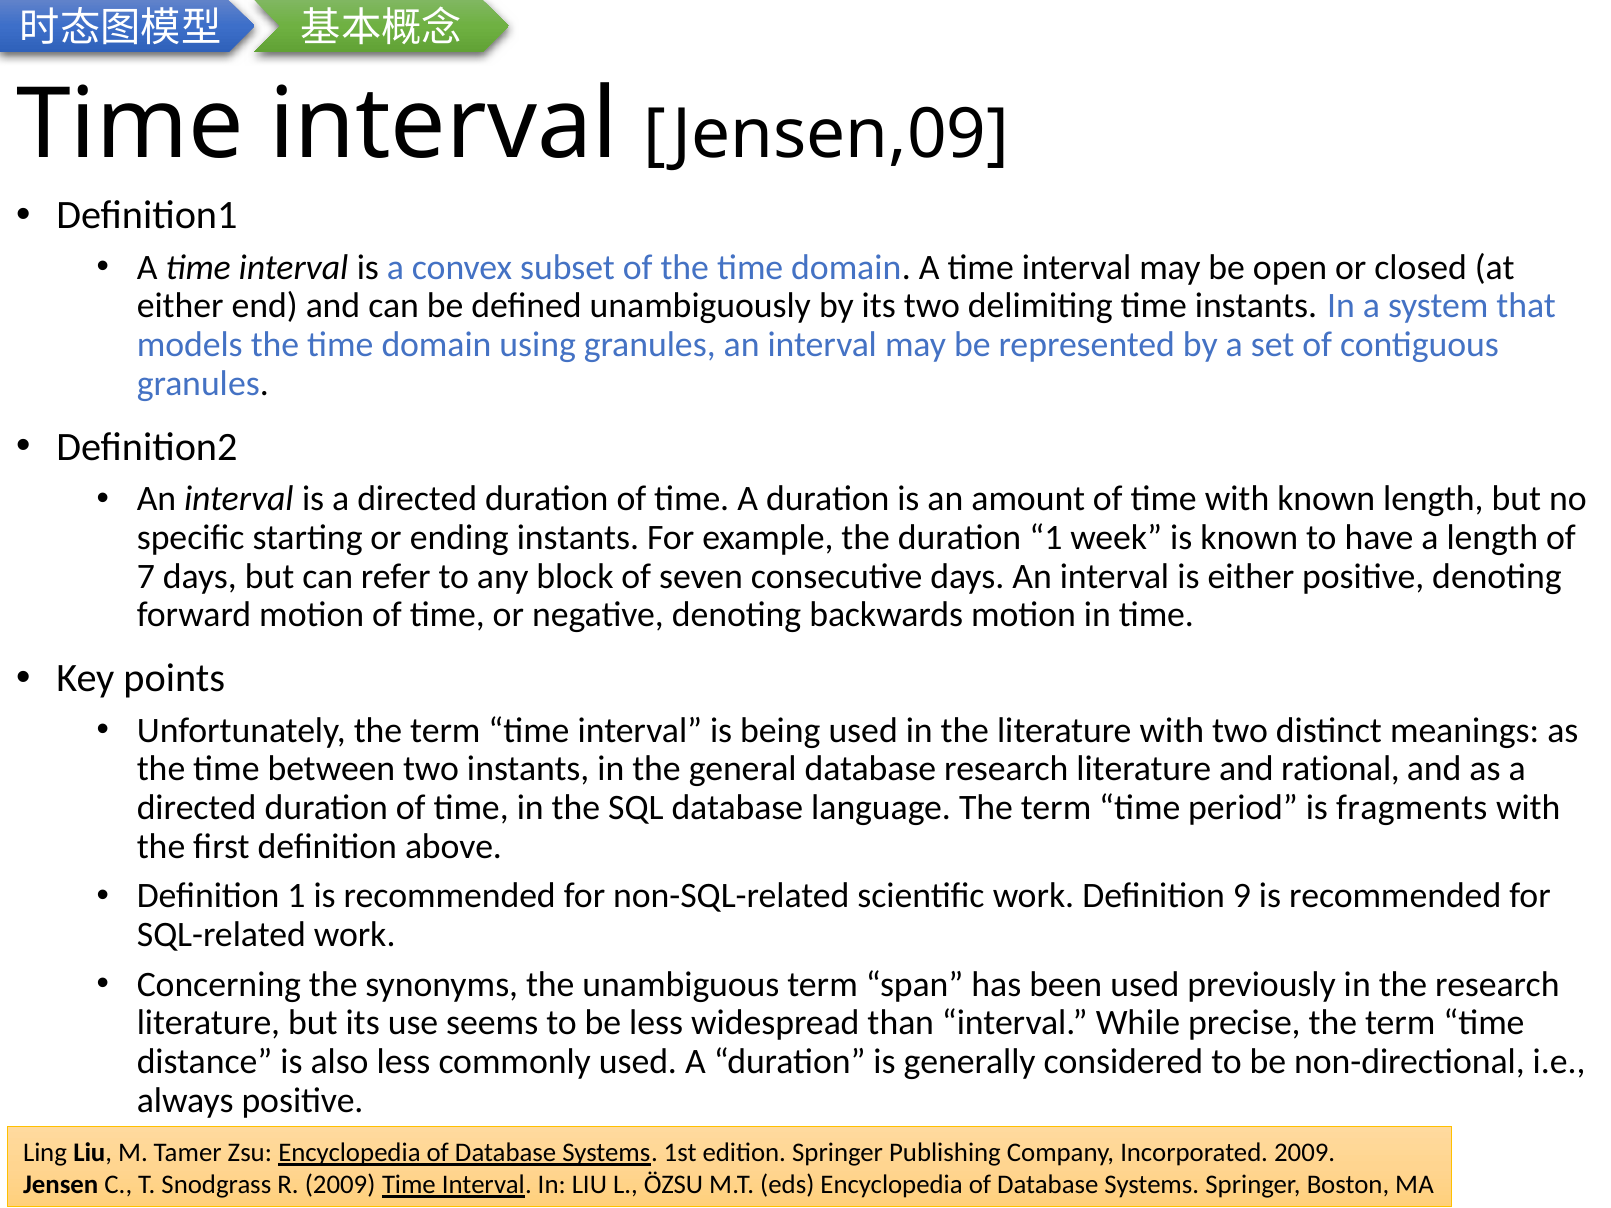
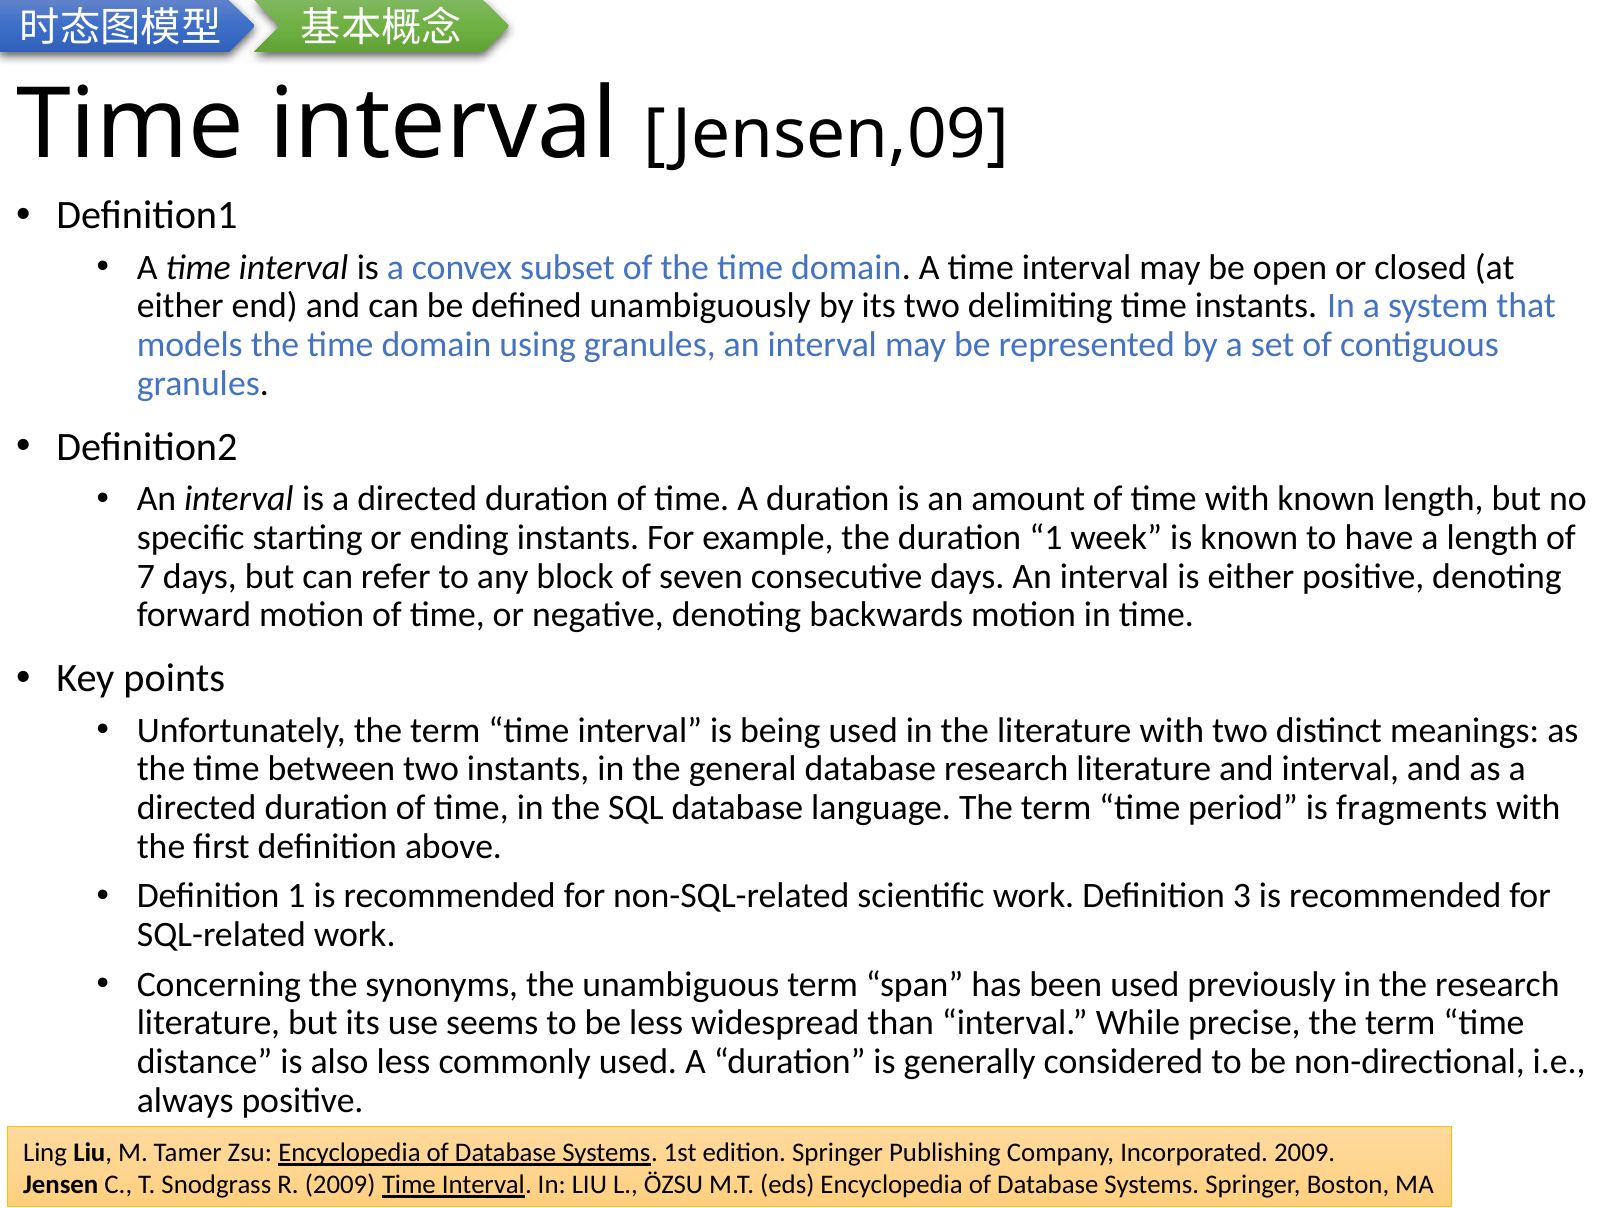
and rational: rational -> interval (1340, 769)
9: 9 -> 3 (1242, 896)
